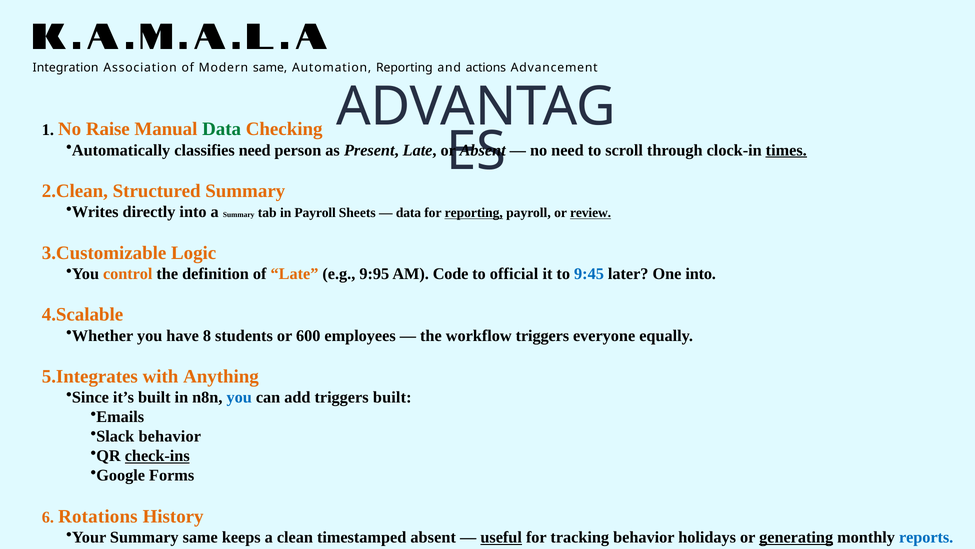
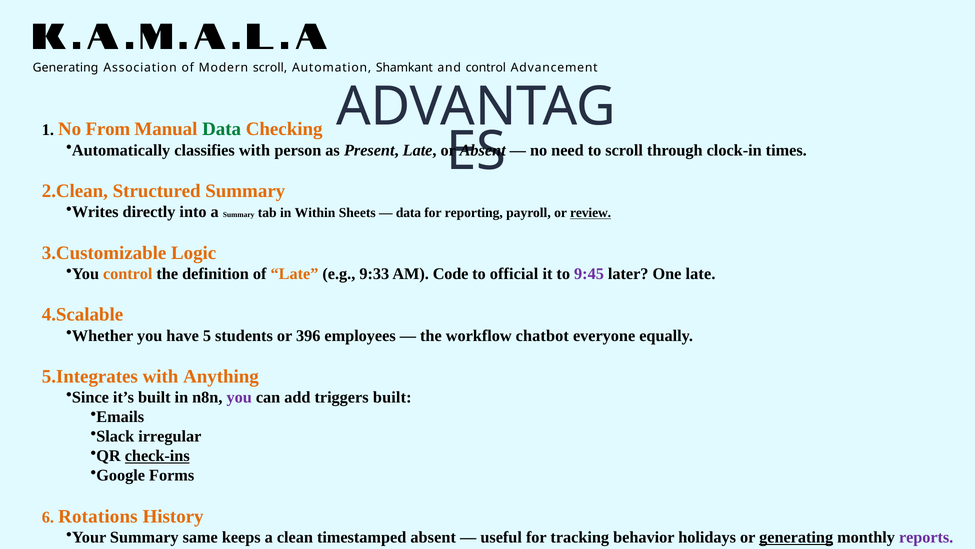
Integration: Integration -> Generating (65, 68)
Modern same: same -> scroll (270, 68)
Automation Reporting: Reporting -> Shamkant (404, 68)
and actions: actions -> control (486, 68)
Raise: Raise -> From (108, 129)
classifies need: need -> with (254, 150)
times underline: present -> none (786, 150)
in Payroll: Payroll -> Within (315, 213)
reporting underline: present -> none (474, 213)
9:95: 9:95 -> 9:33 (374, 274)
9:45 colour: blue -> purple (589, 274)
One into: into -> late (701, 274)
8: 8 -> 5 (207, 335)
600: 600 -> 396 (308, 335)
workflow triggers: triggers -> chatbot (542, 335)
you colour: blue -> purple (239, 397)
Slack behavior: behavior -> irregular (170, 436)
useful underline: present -> none (501, 537)
reports colour: blue -> purple (926, 537)
